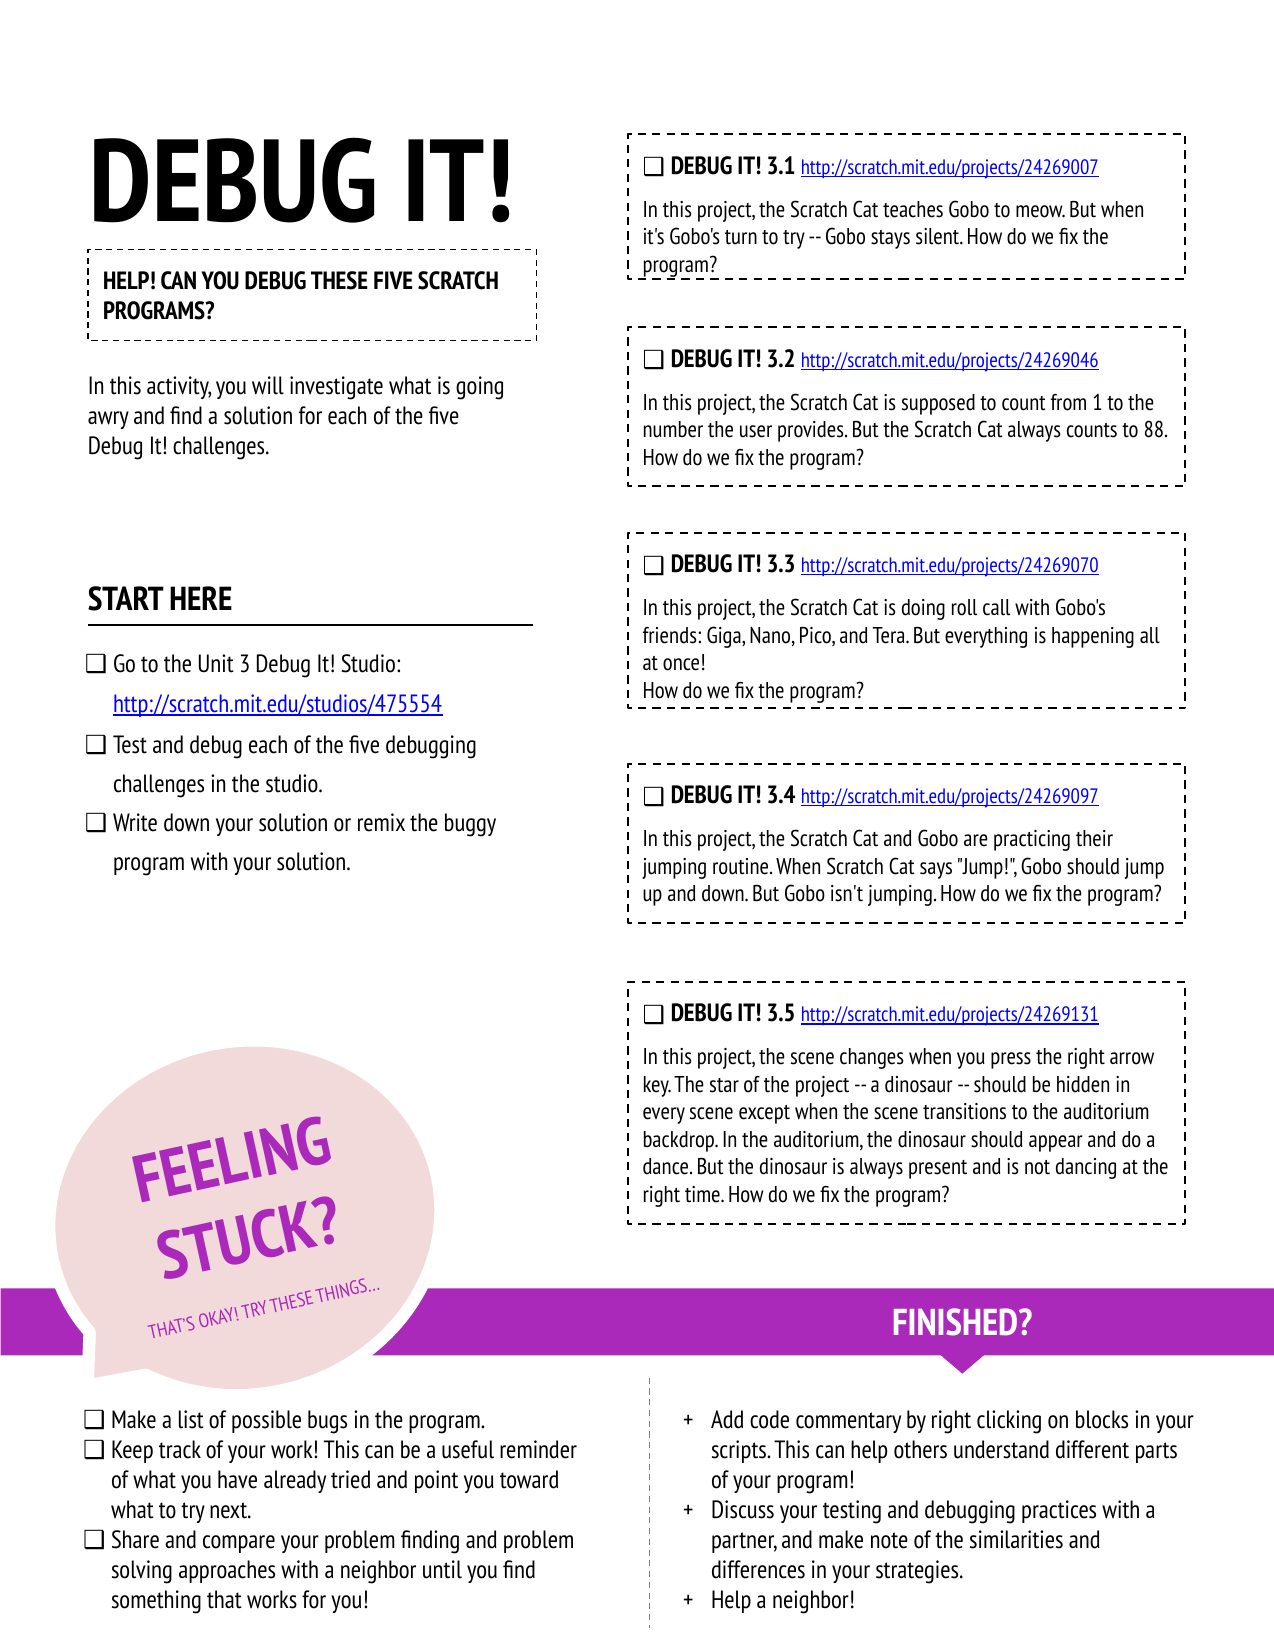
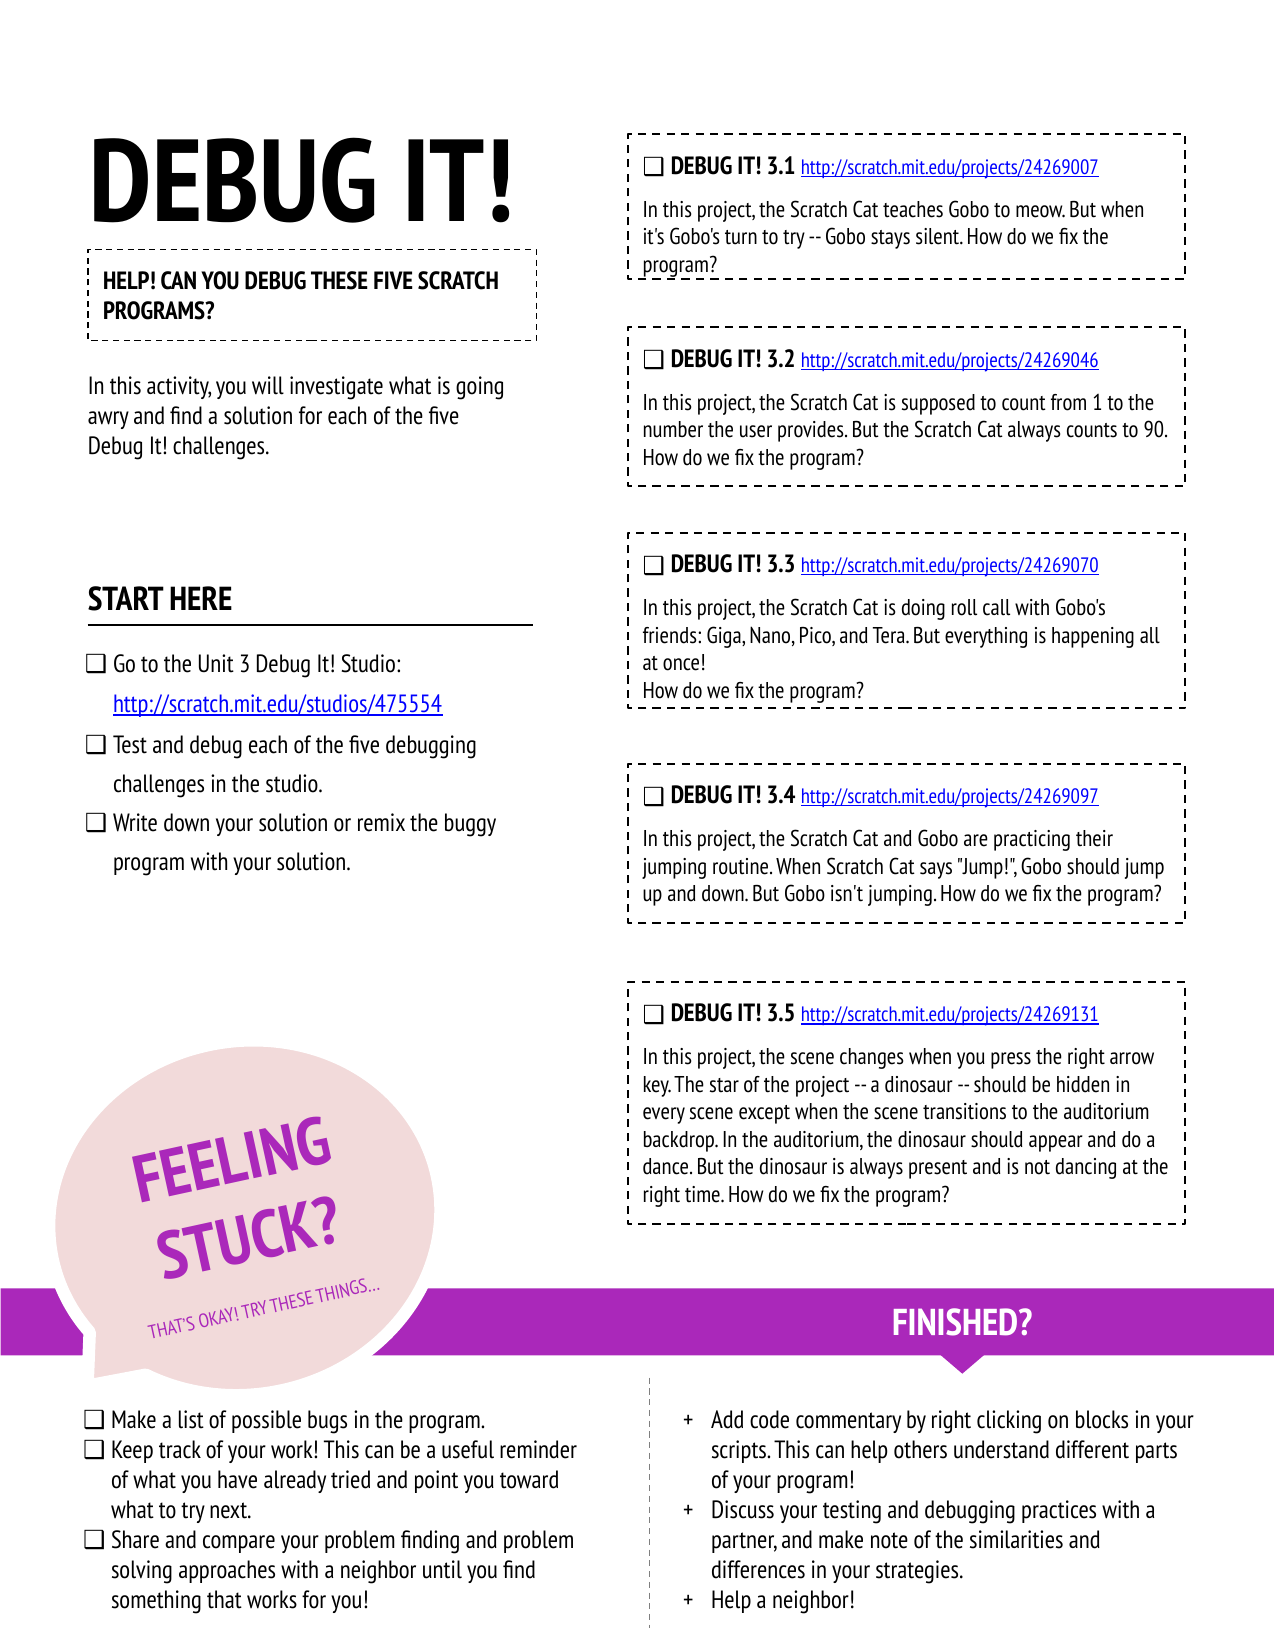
88: 88 -> 90 (1156, 430)
